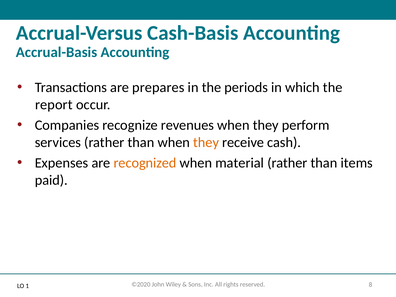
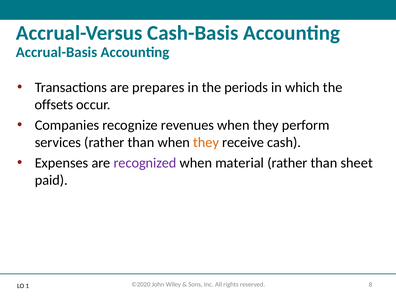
report: report -> offsets (54, 105)
recognized colour: orange -> purple (145, 163)
items: items -> sheet (357, 163)
